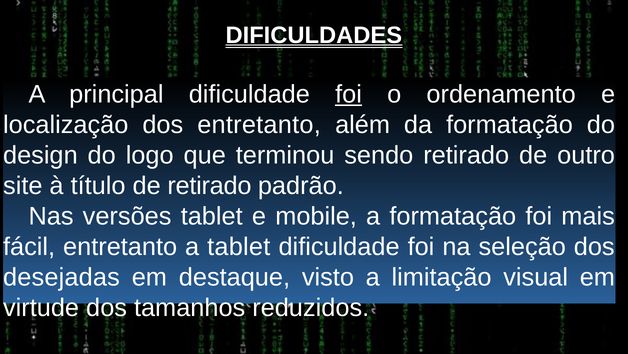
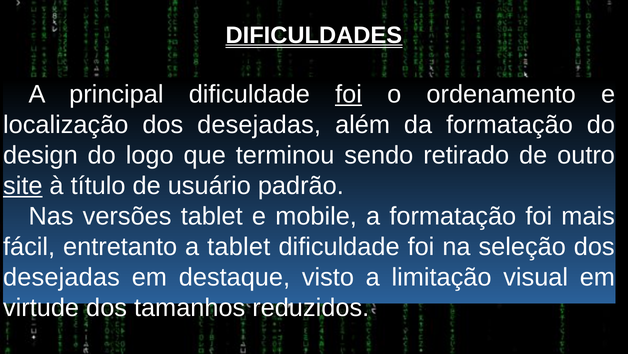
localização dos entretanto: entretanto -> desejadas (259, 125)
site underline: none -> present (23, 185)
de retirado: retirado -> usuário (209, 185)
